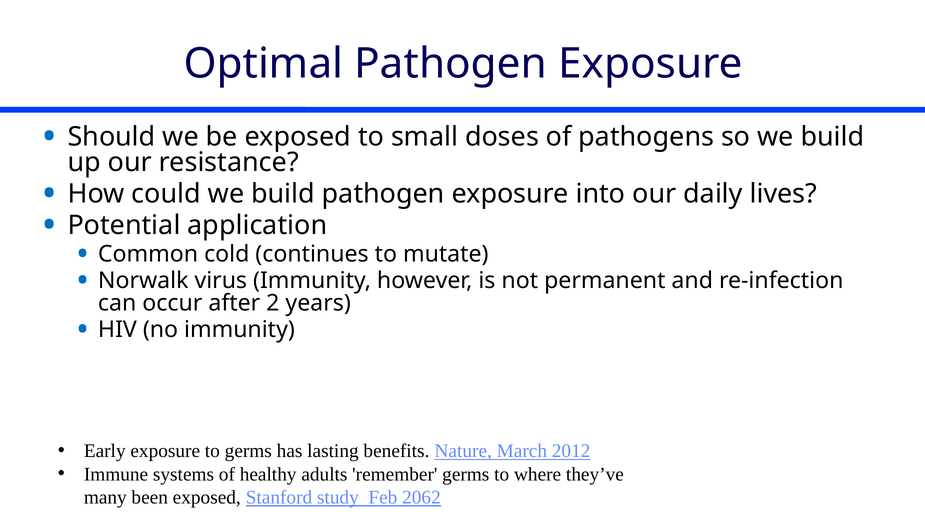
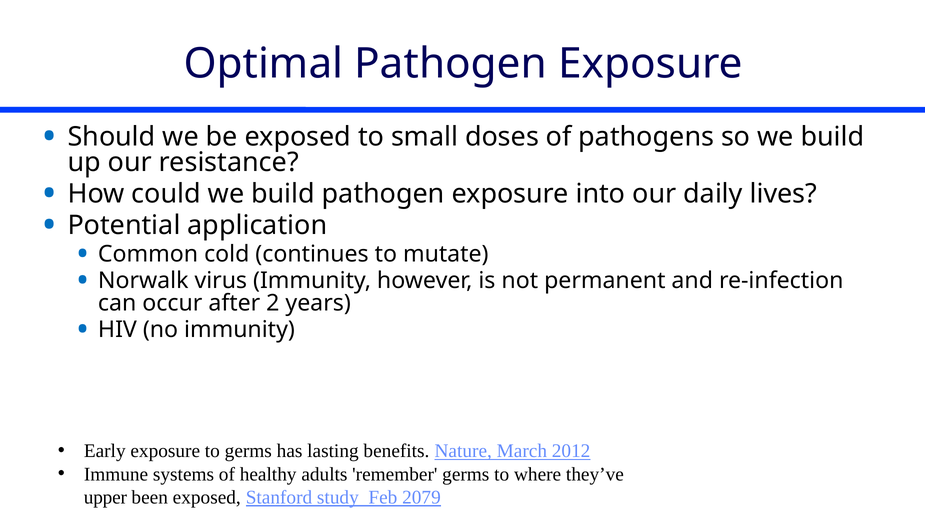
many: many -> upper (105, 498)
2062: 2062 -> 2079 (421, 498)
